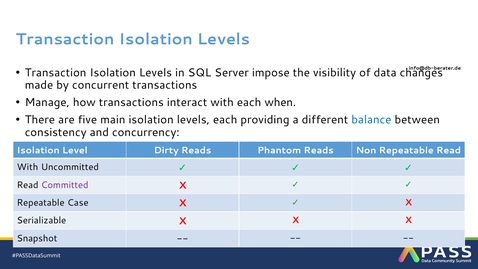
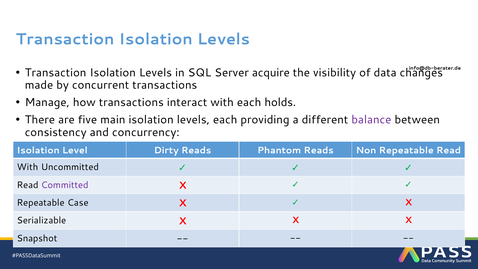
impose: impose -> acquire (271, 73)
when: when -> holds (280, 102)
balance colour: blue -> purple (371, 120)
